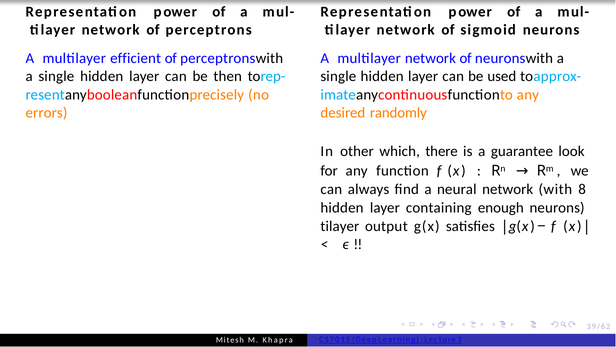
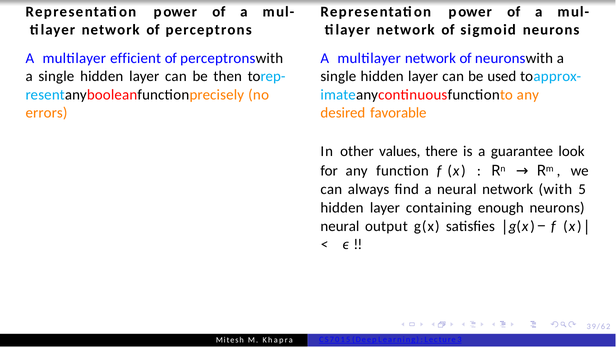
randomly: randomly -> favorable (398, 113)
which: which -> values (400, 151)
8: 8 -> 5 (582, 189)
tilayer: tilayer -> neural (340, 226)
